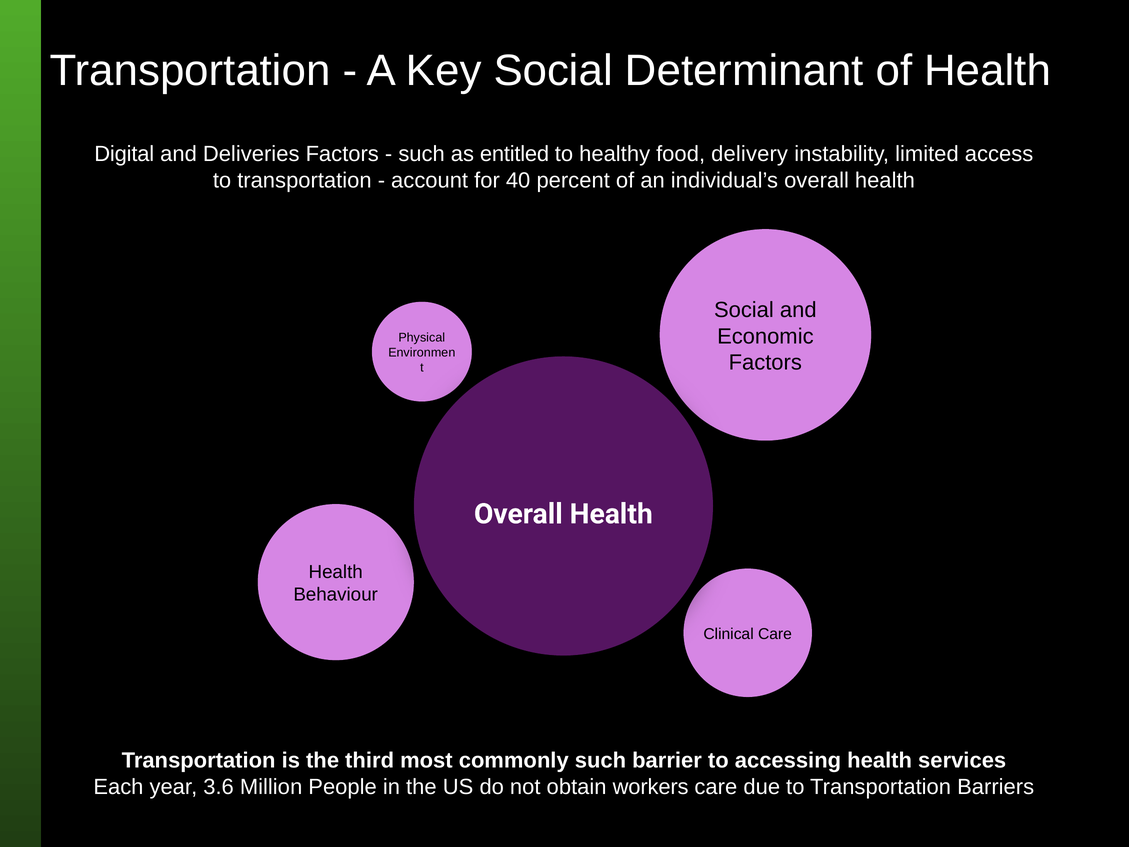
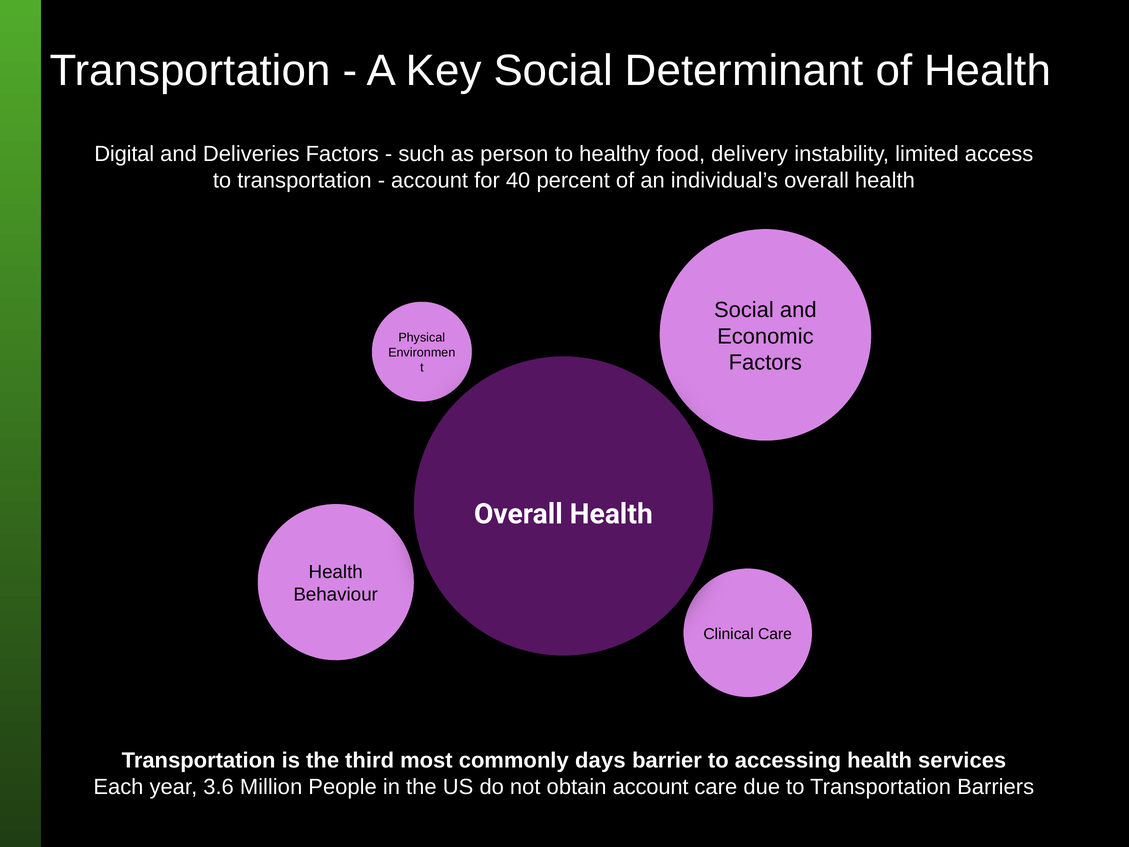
entitled: entitled -> person (514, 154)
commonly such: such -> days (600, 760)
obtain workers: workers -> account (651, 787)
